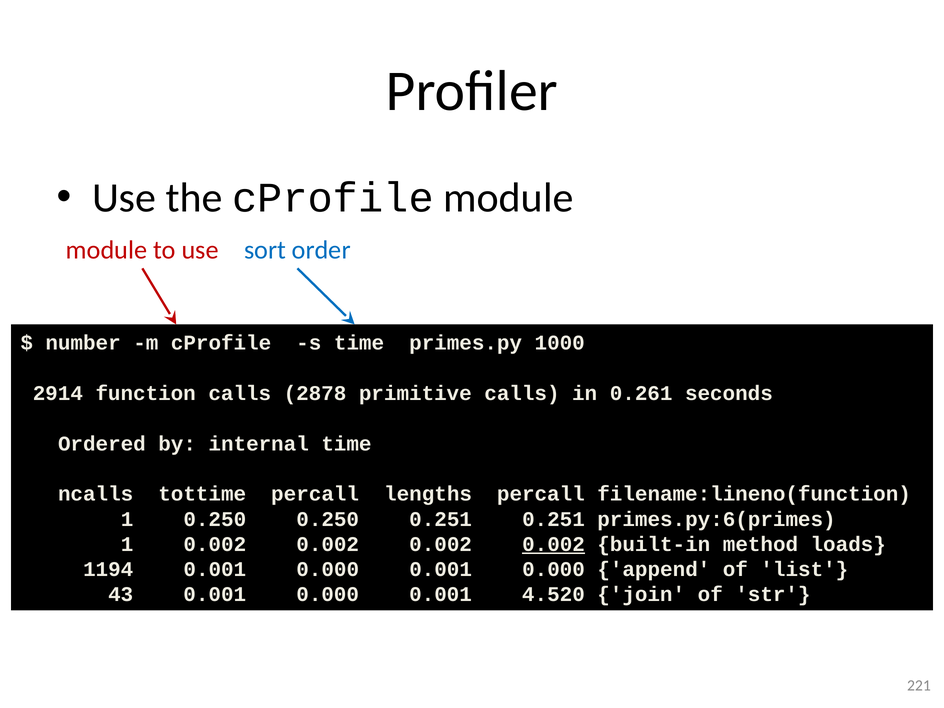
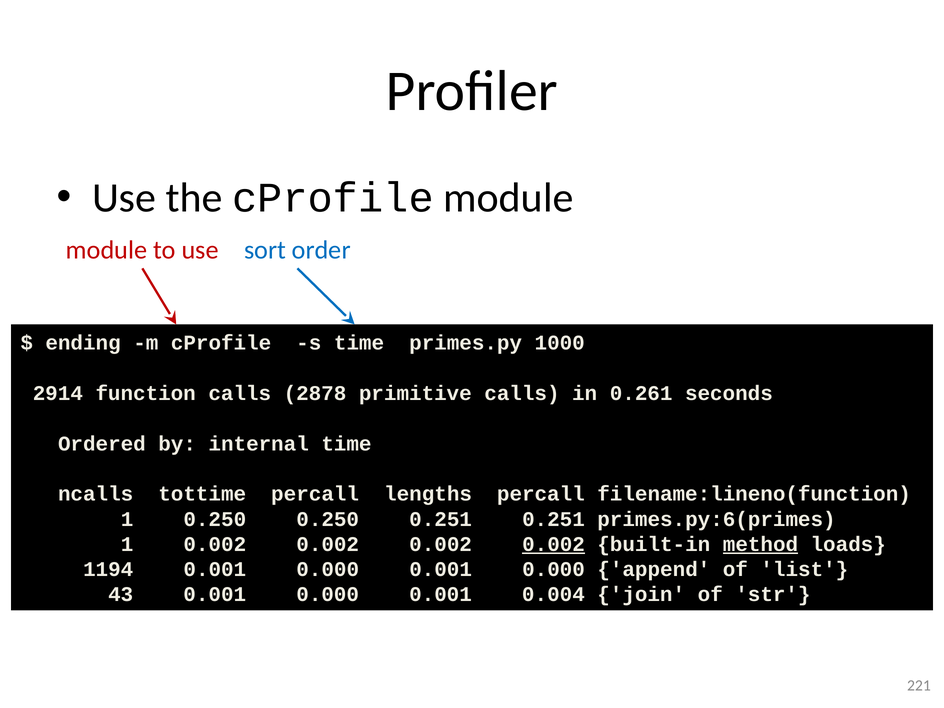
number: number -> ending (83, 343)
method underline: none -> present (761, 544)
4.520: 4.520 -> 0.004 (553, 595)
